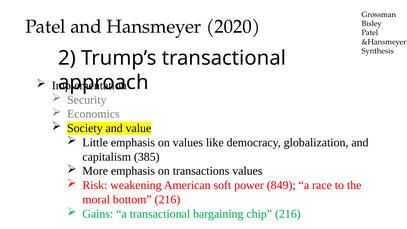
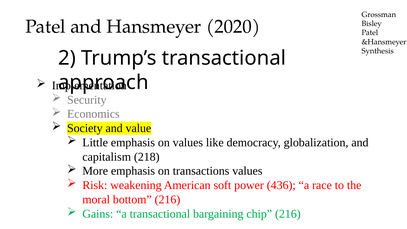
385: 385 -> 218 (147, 157)
849: 849 -> 436 (281, 185)
